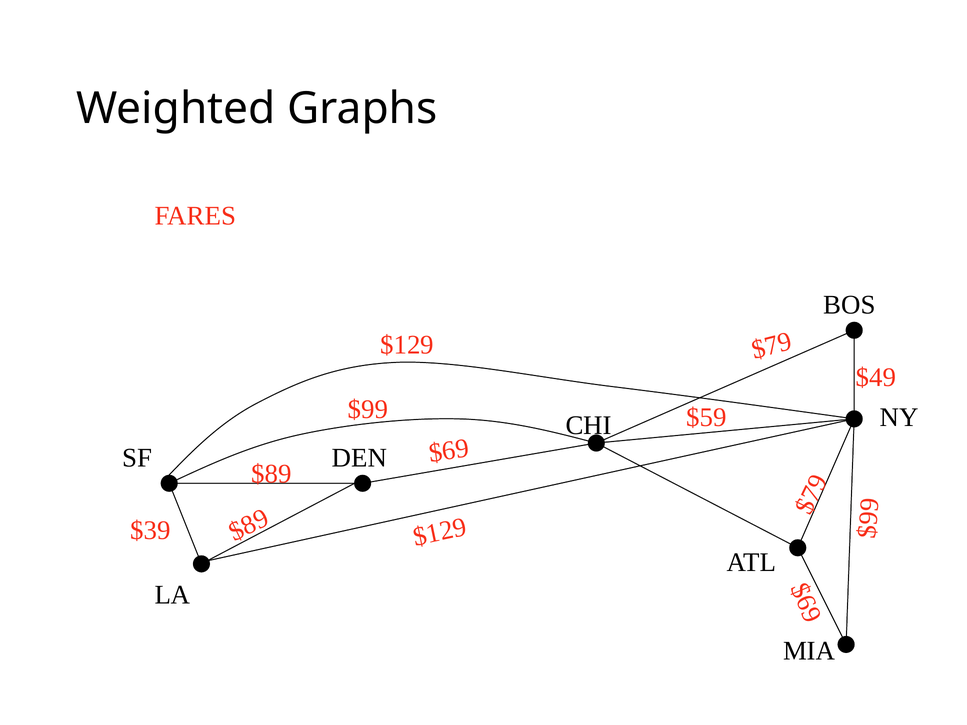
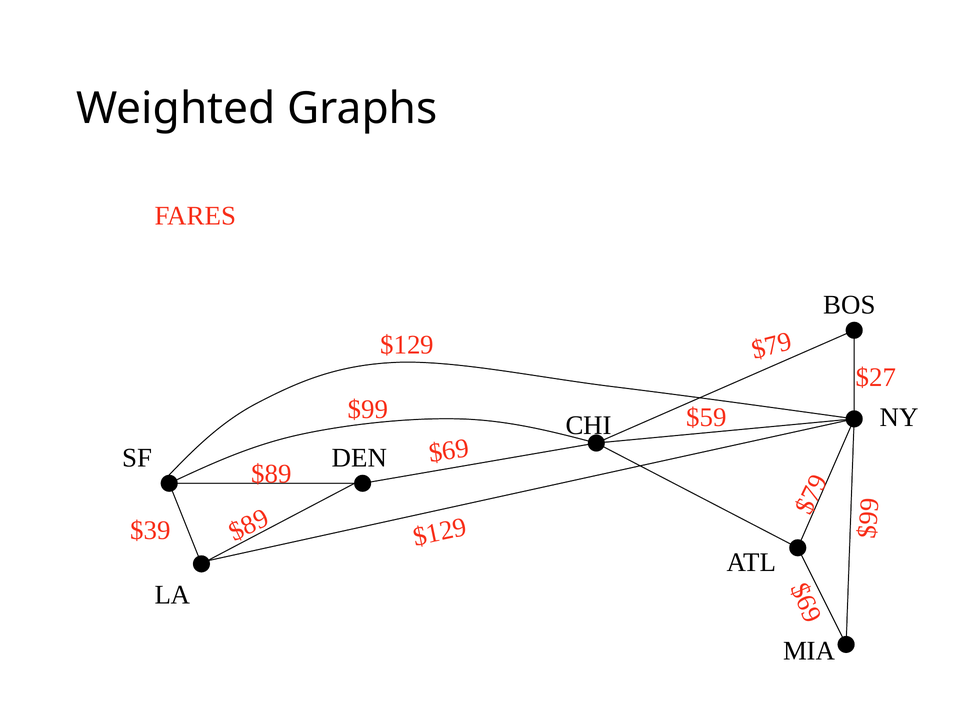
$49: $49 -> $27 (876, 377)
